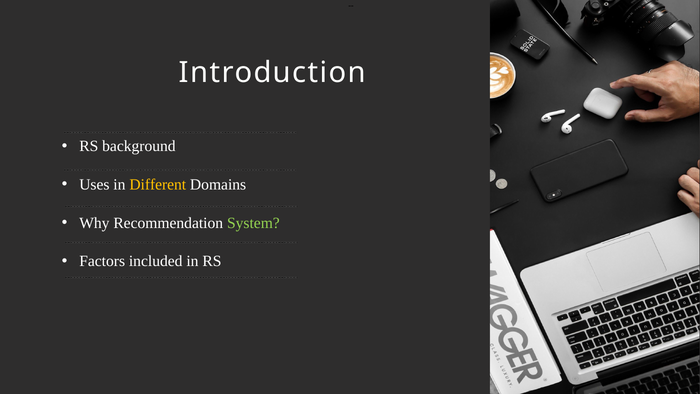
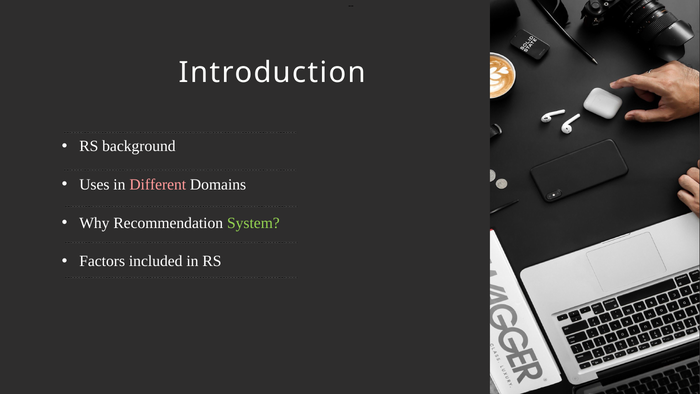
Different colour: yellow -> pink (158, 185)
